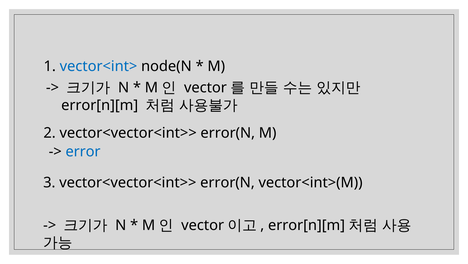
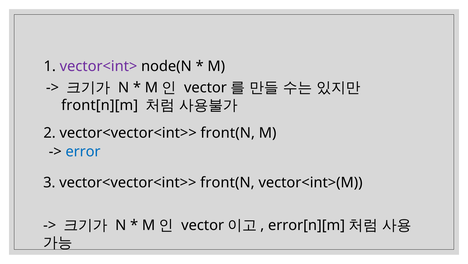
vector<int> colour: blue -> purple (99, 66)
error[n][m: error[n][m -> front[n][m (100, 105)
2 vector<vector<int>> error(N: error(N -> front(N (228, 133)
3 vector<vector<int>> error(N: error(N -> front(N (227, 182)
